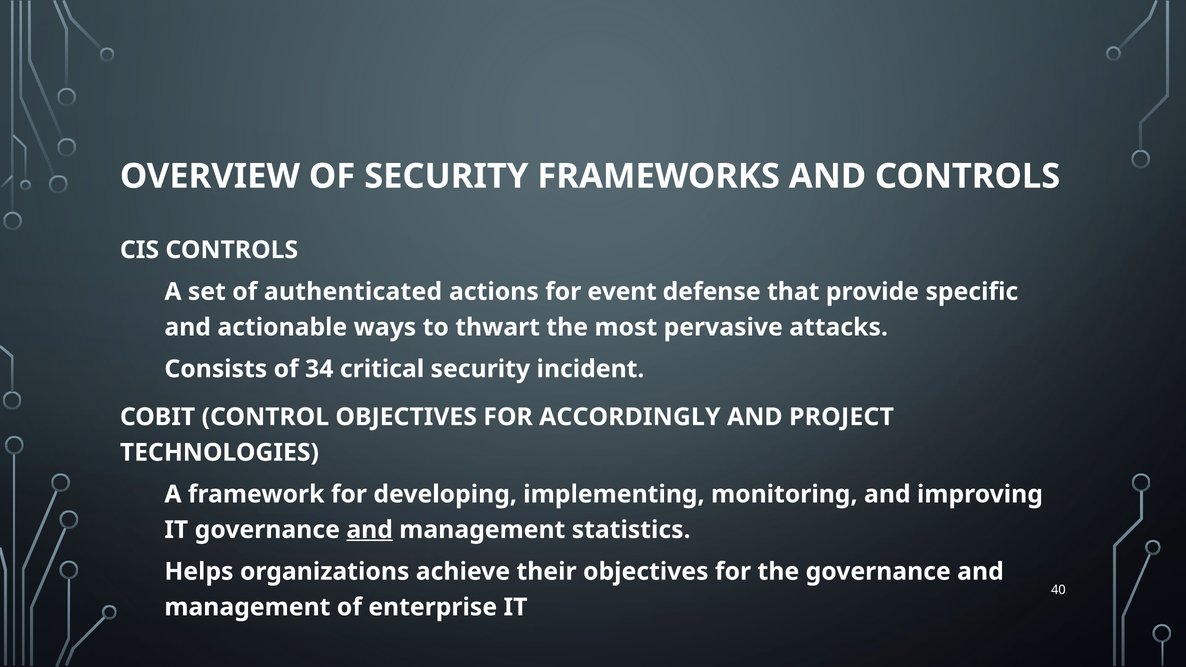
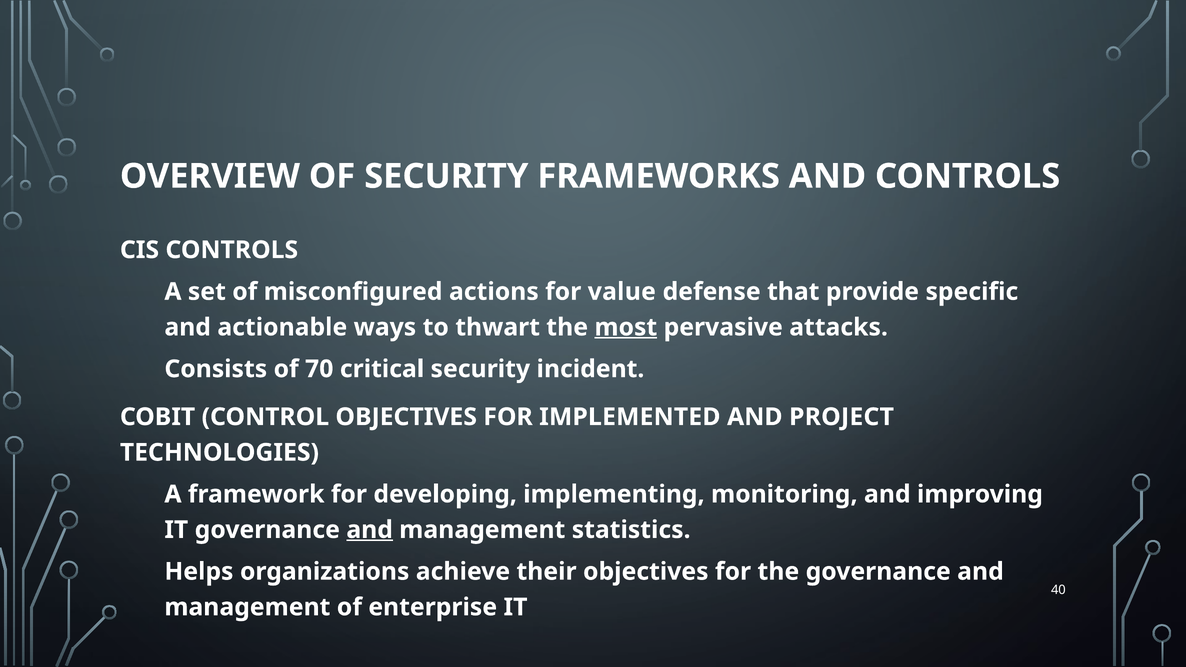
authenticated: authenticated -> misconfigured (353, 292)
event: event -> value (622, 292)
most underline: none -> present (626, 327)
34: 34 -> 70 (319, 369)
ACCORDINGLY: ACCORDINGLY -> IMPLEMENTED (630, 417)
